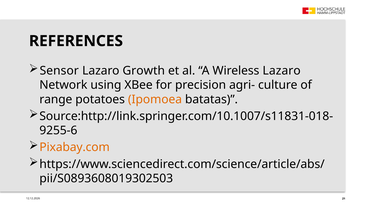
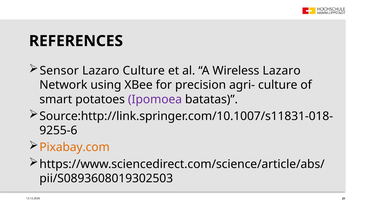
Lazaro Growth: Growth -> Culture (144, 71)
range: range -> smart (56, 99)
Ipomoea colour: orange -> purple (155, 99)
